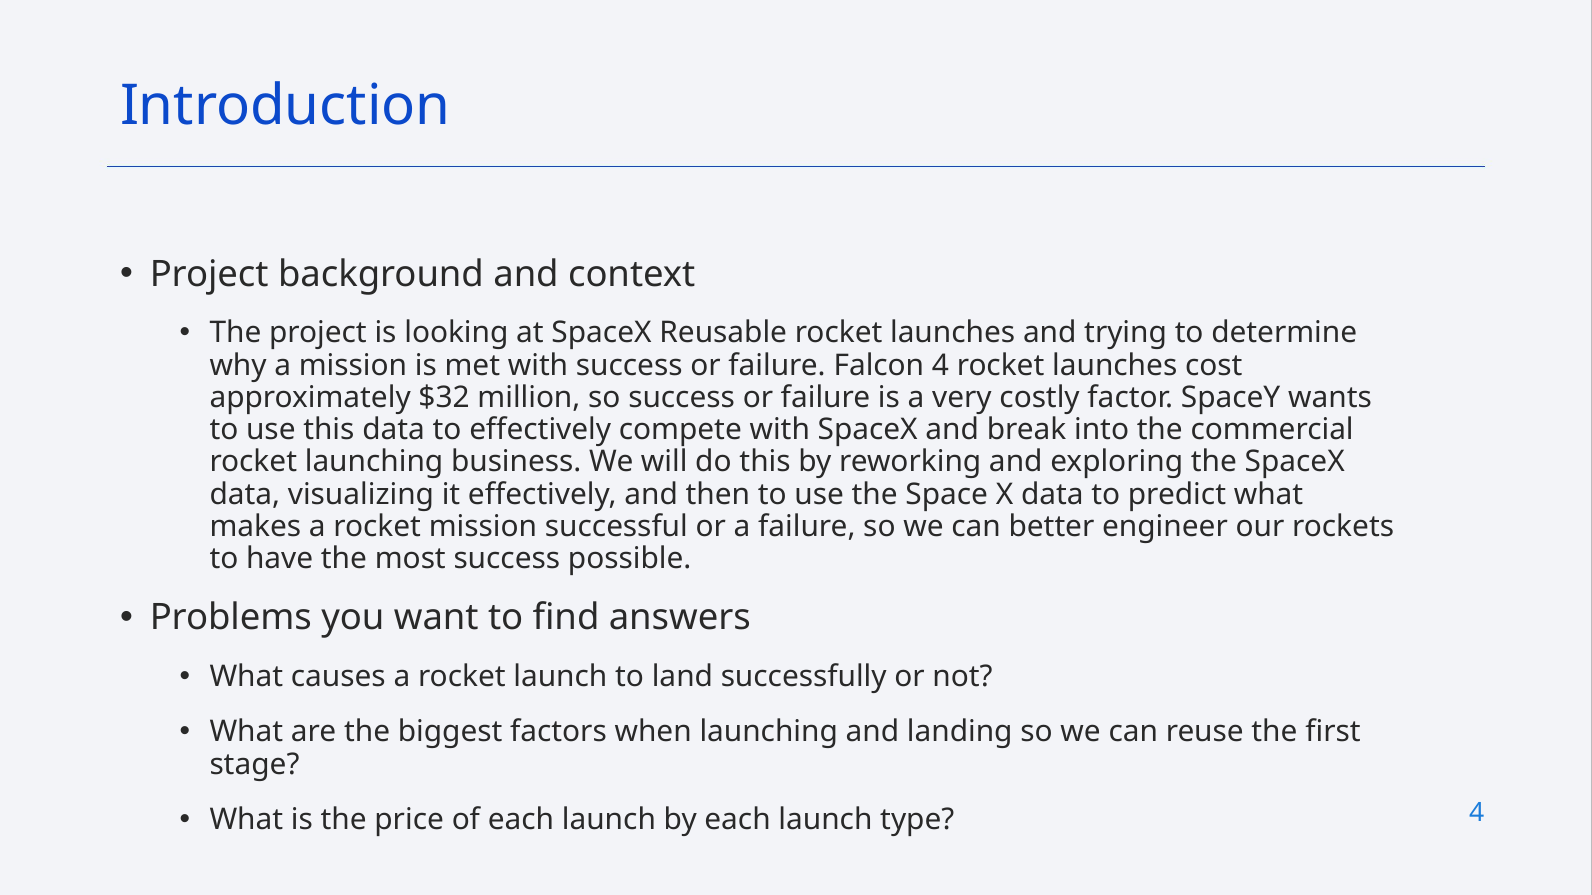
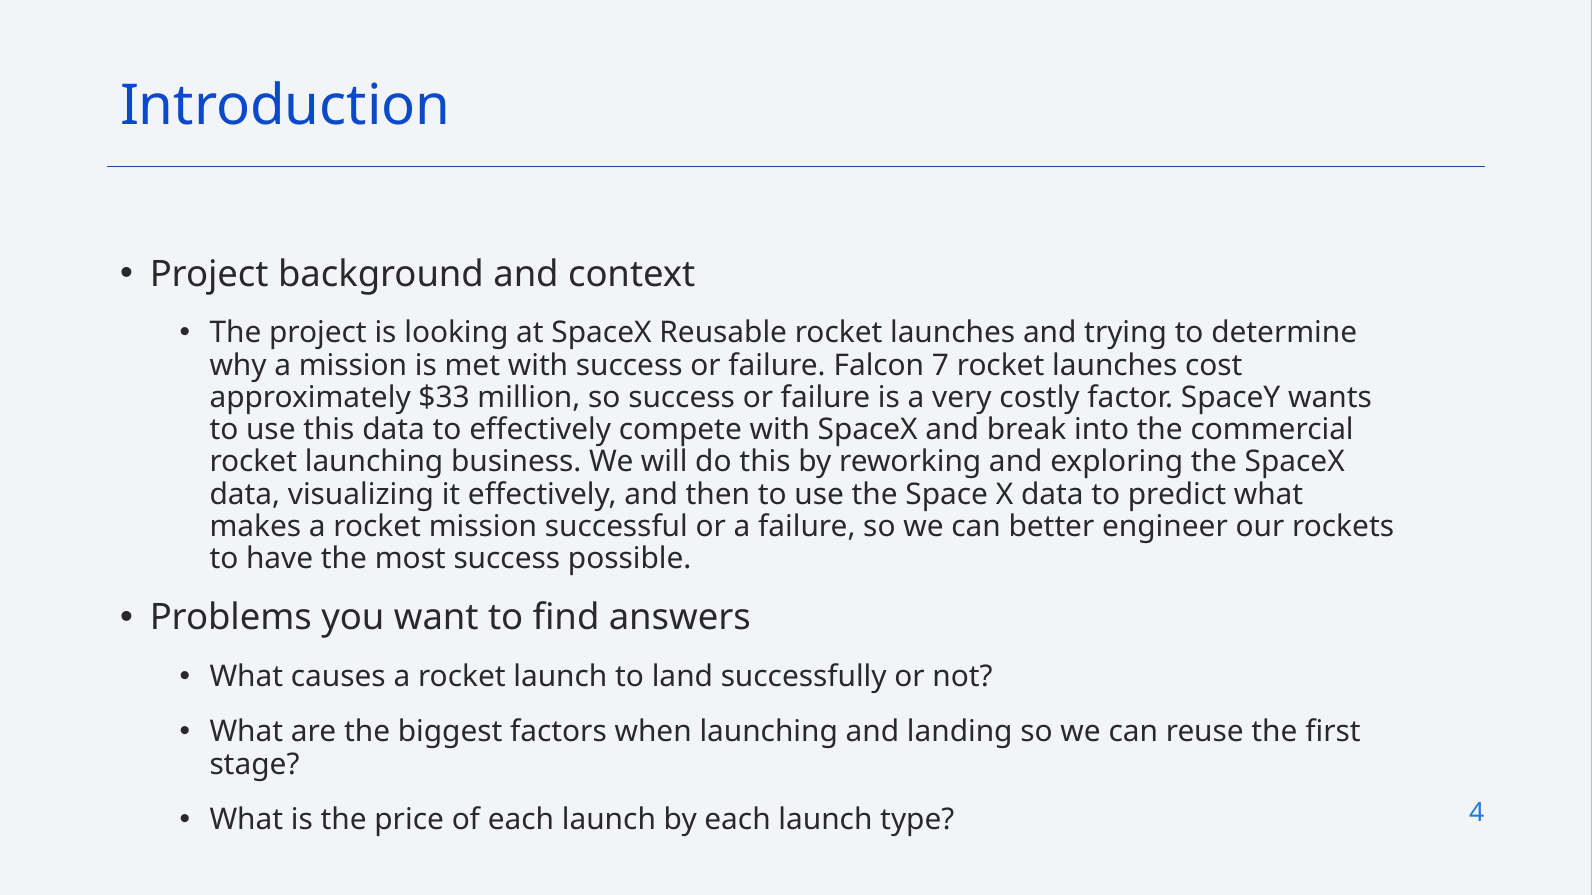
Falcon 4: 4 -> 7 (941, 365)
$32: $32 -> $33 (444, 398)
